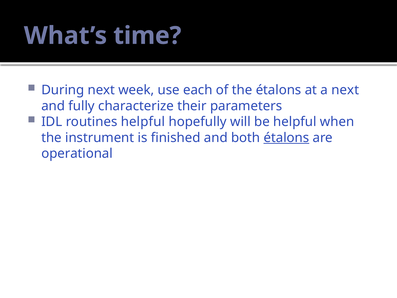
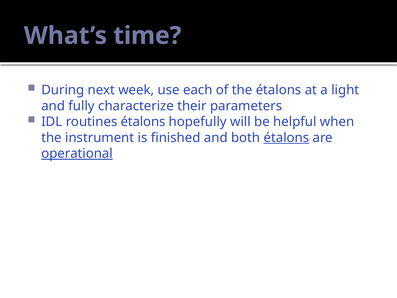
a next: next -> light (345, 90)
routines helpful: helpful -> étalons (143, 122)
operational underline: none -> present (77, 153)
